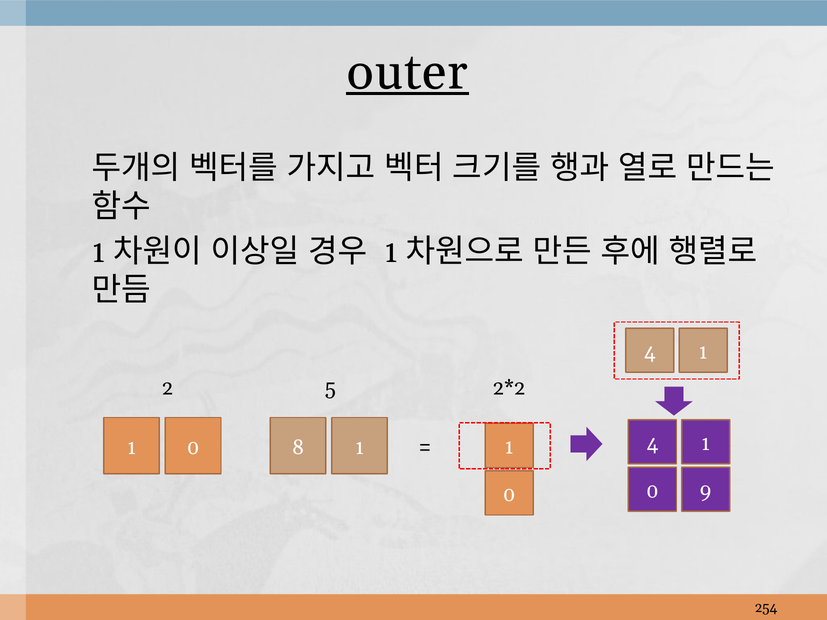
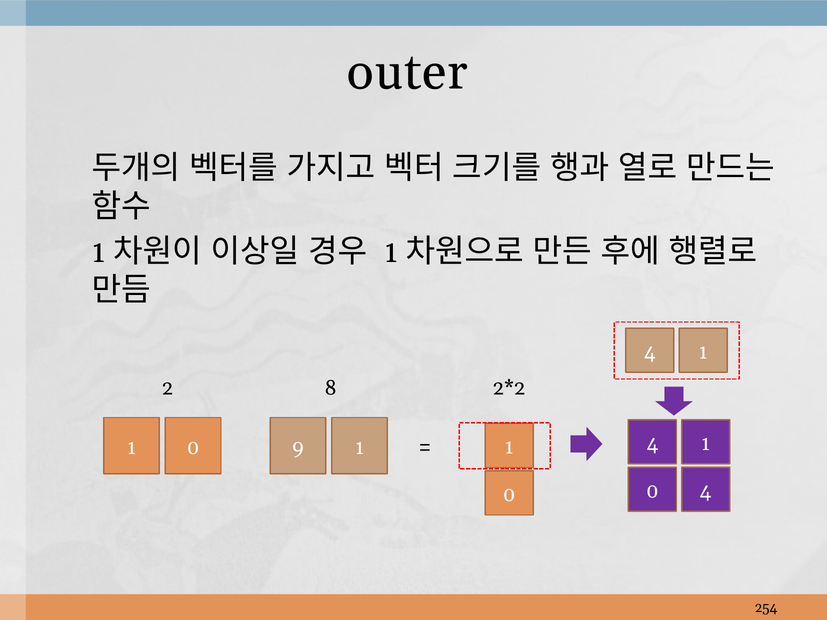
outer underline: present -> none (407, 72)
5: 5 -> 8 (331, 388)
8: 8 -> 9 (298, 447)
9: 9 -> 4 (705, 491)
